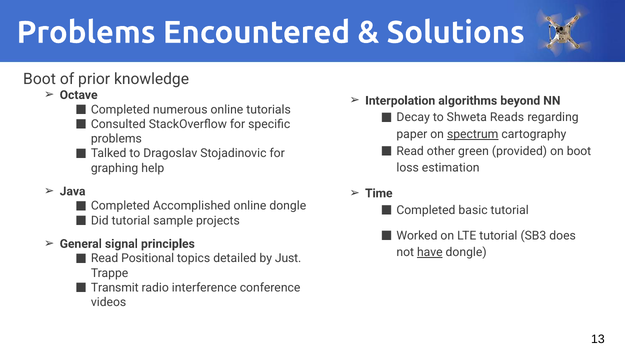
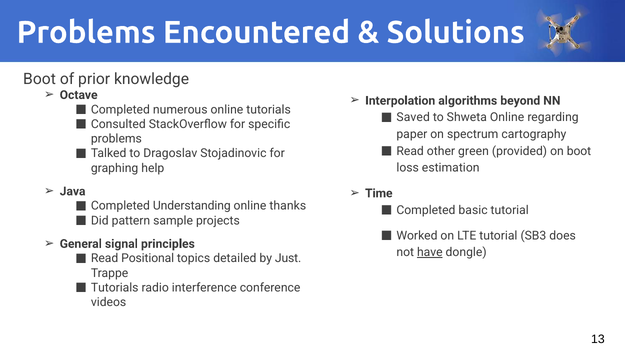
Decay: Decay -> Saved (413, 117)
Shweta Reads: Reads -> Online (507, 117)
spectrum underline: present -> none (473, 134)
Accomplished: Accomplished -> Understanding (192, 206)
online dongle: dongle -> thanks (288, 206)
Did tutorial: tutorial -> pattern (131, 220)
Transmit: Transmit -> Tutorials (115, 287)
